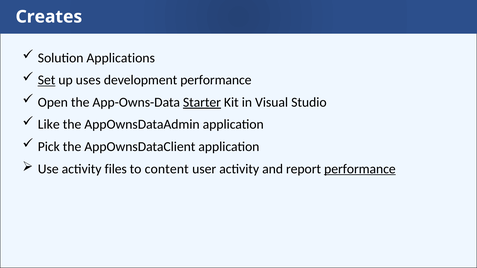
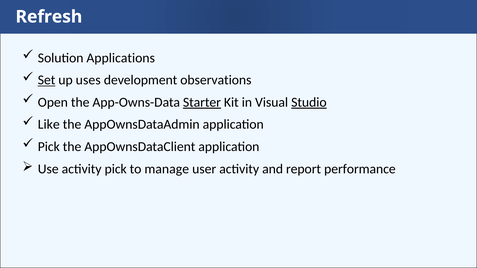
Creates: Creates -> Refresh (49, 17)
development performance: performance -> observations (216, 80)
Studio underline: none -> present (309, 102)
activity files: files -> pick (116, 169)
content: content -> manage (167, 169)
performance underline: present -> none (360, 169)
